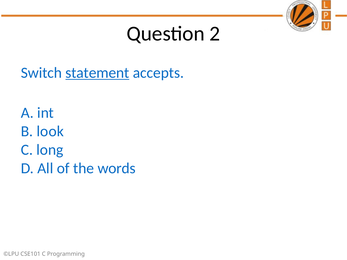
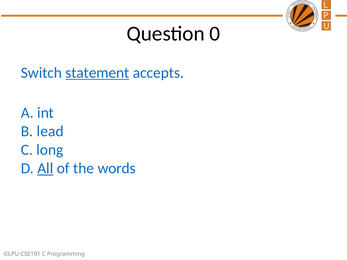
2: 2 -> 0 (215, 34)
look: look -> lead (50, 131)
All underline: none -> present (45, 169)
